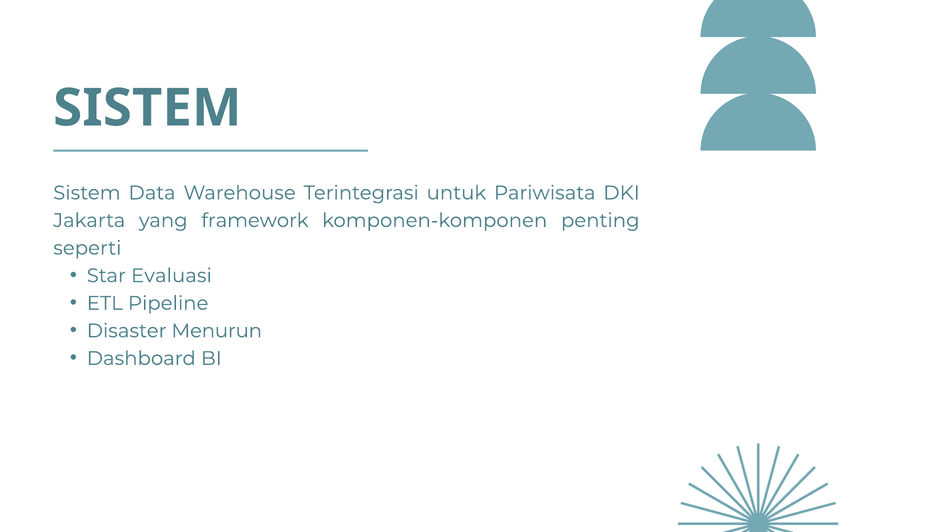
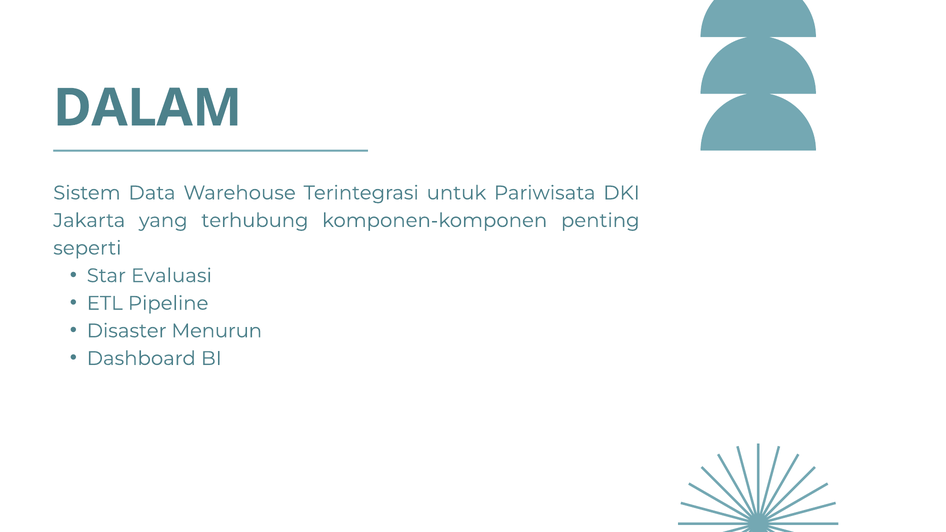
SISTEM: SISTEM -> DALAM (148, 108)
framework: framework -> terhubung (255, 221)
